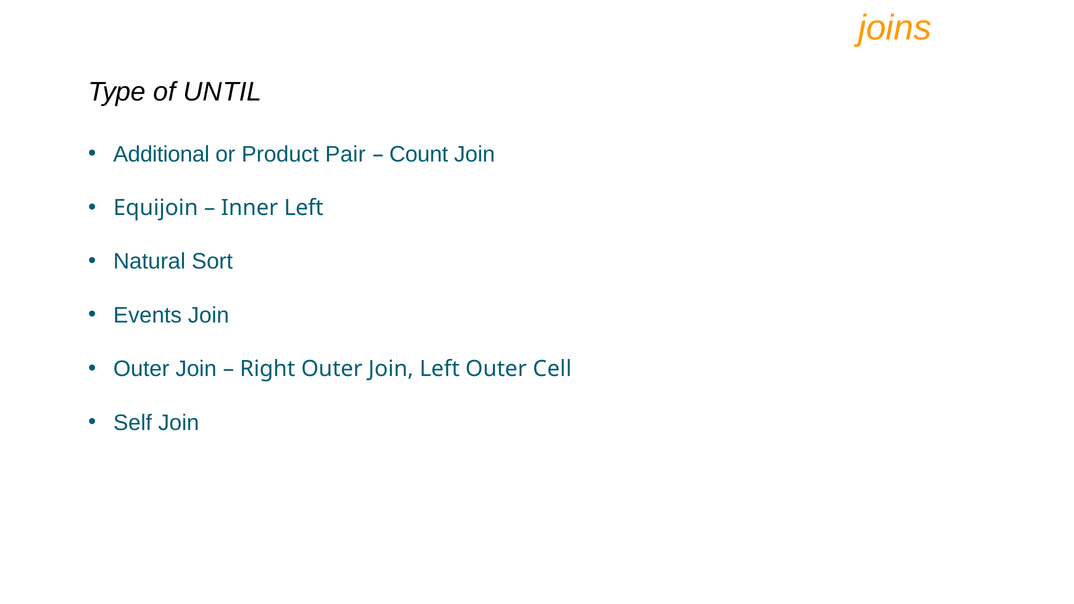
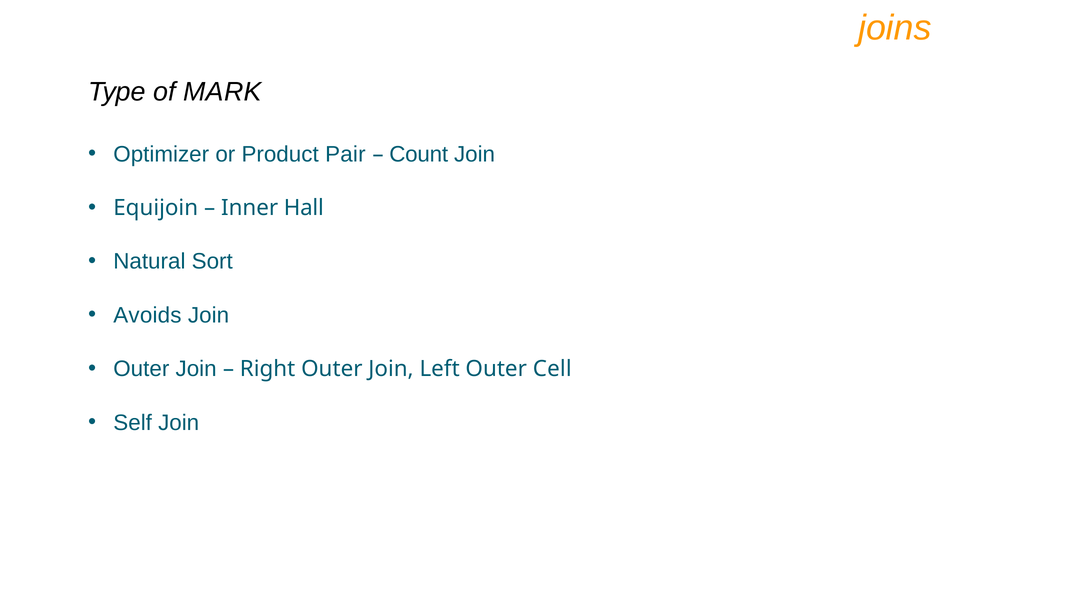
UNTIL: UNTIL -> MARK (222, 92)
Additional: Additional -> Optimizer (161, 154)
Inner Left: Left -> Hall (304, 208)
Events: Events -> Avoids (147, 315)
